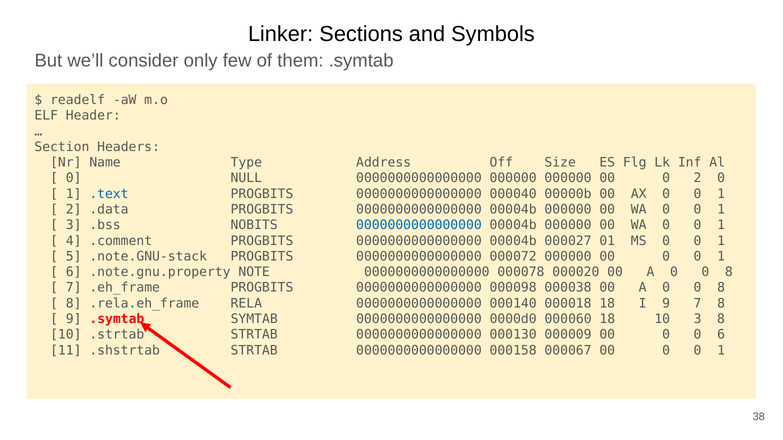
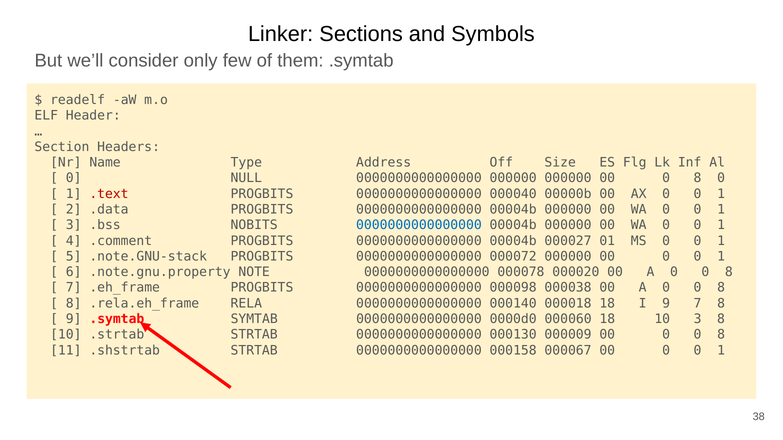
00 0 2: 2 -> 8 (697, 178)
.text colour: blue -> red (109, 194)
00 0 0 6: 6 -> 8 (721, 335)
